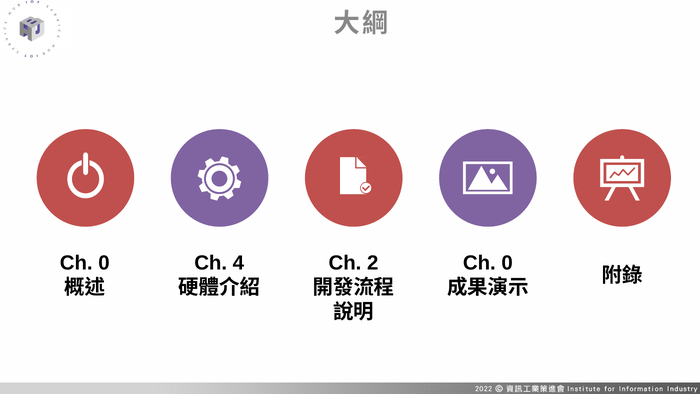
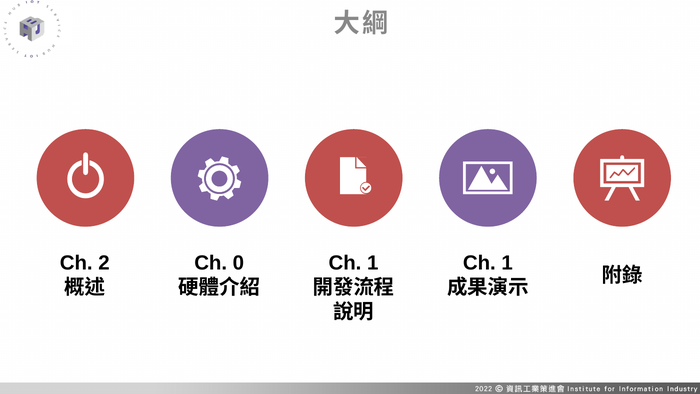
0: 0 -> 2 (104, 263)
4: 4 -> 0 (238, 263)
2: 2 -> 1 (373, 263)
0: 0 -> 1 (507, 263)
